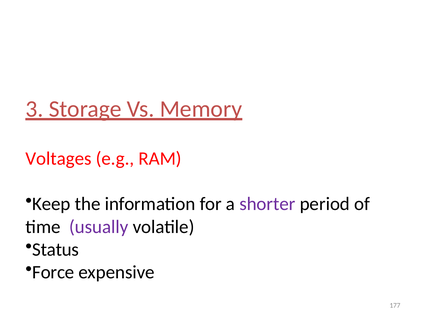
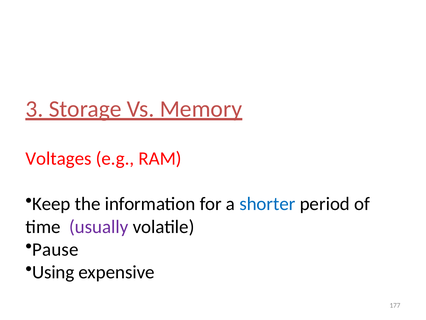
shorter colour: purple -> blue (267, 204)
Status: Status -> Pause (55, 249)
Force: Force -> Using (53, 272)
